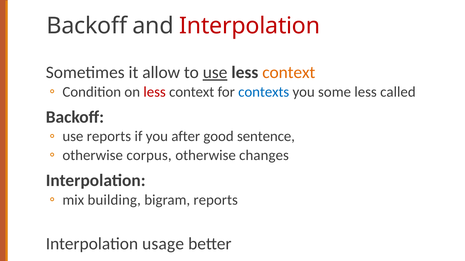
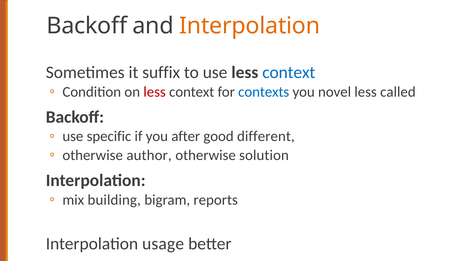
Interpolation colour: red -> orange (250, 26)
allow: allow -> suffix (161, 73)
use underline: present -> none (215, 73)
context colour: orange -> blue (289, 73)
some: some -> novel (335, 92)
use reports: reports -> specific (109, 137)
sentence: sentence -> different (266, 137)
corpus: corpus -> author (149, 156)
changes: changes -> solution (264, 156)
